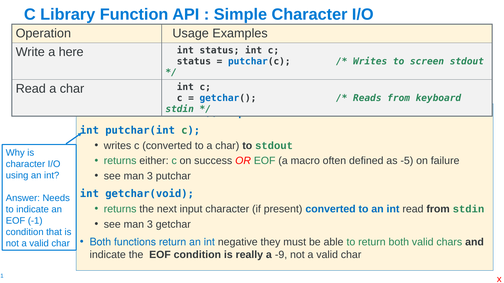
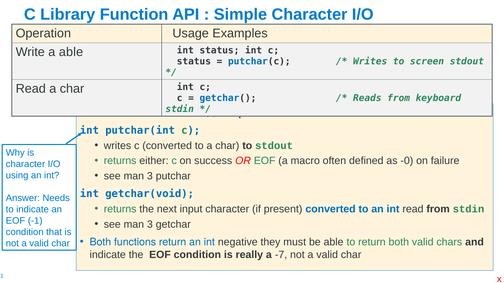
a here: here -> able (71, 52)
-5: -5 -> -0 (407, 161)
-9: -9 -> -7 (281, 255)
